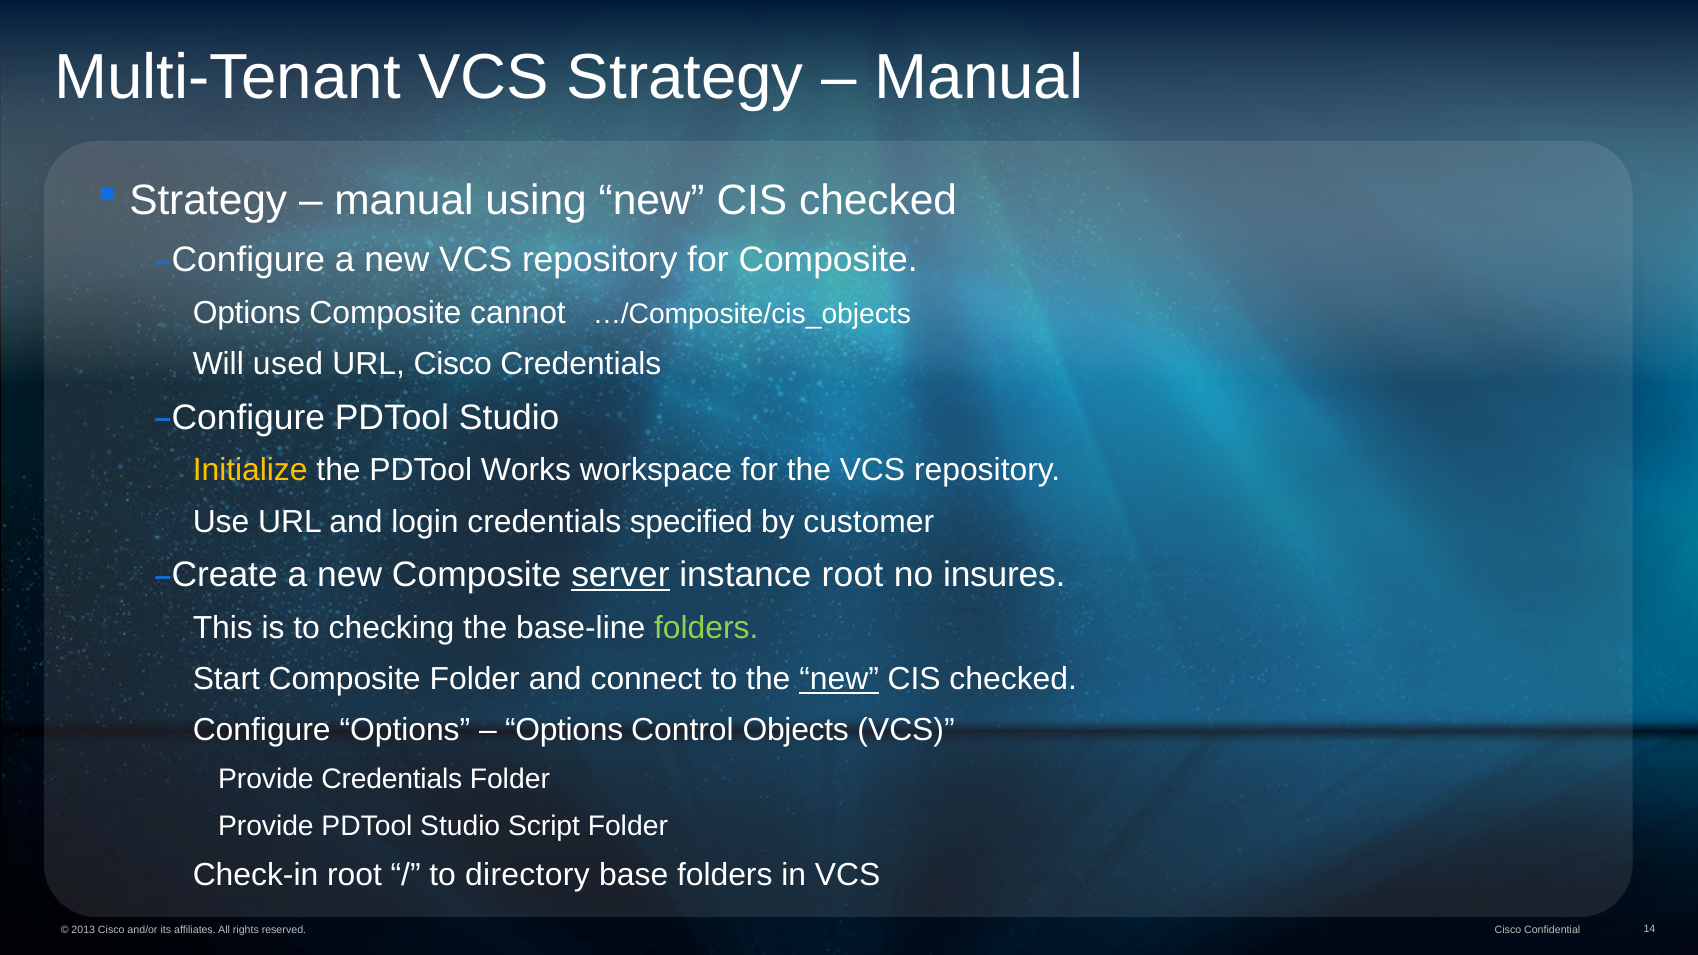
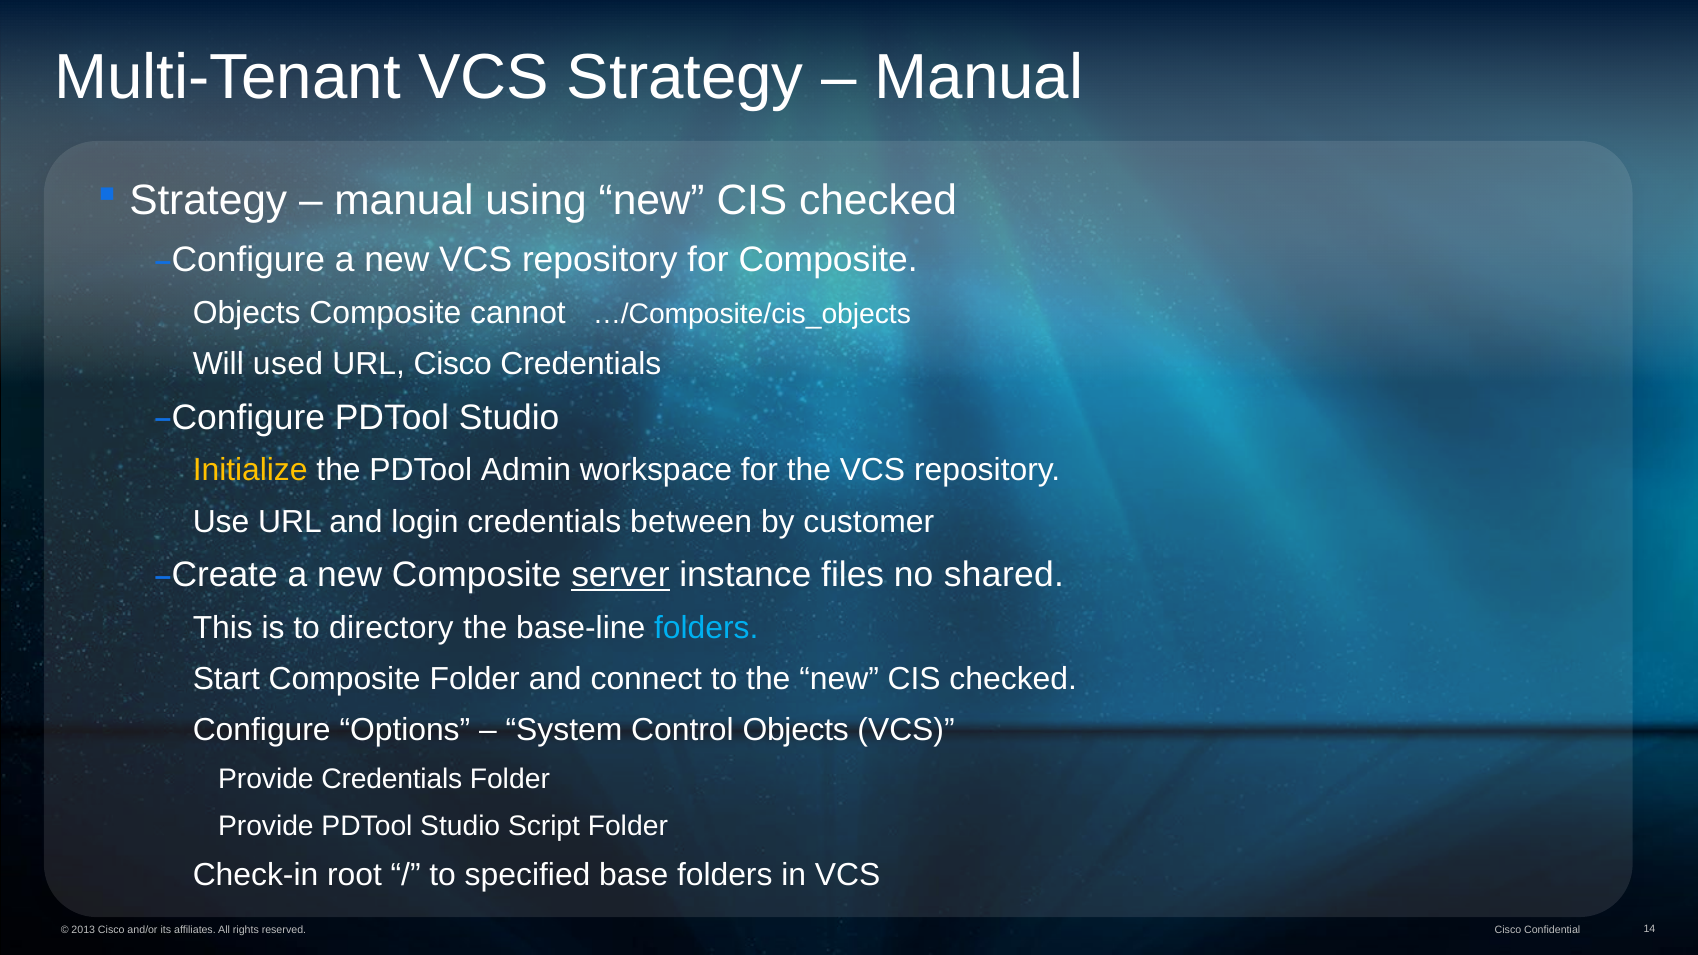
Options: Options -> Objects (247, 313)
Works: Works -> Admin (526, 471)
specified: specified -> between (691, 522)
instance root: root -> files (853, 575)
insures: insures -> shared (1004, 575)
checking: checking -> directory (391, 628)
folders colour: light green -> light blue (706, 628)
new underline: present -> none (839, 679)
Options: Options -> System (564, 730)
directory: directory -> specified (528, 876)
